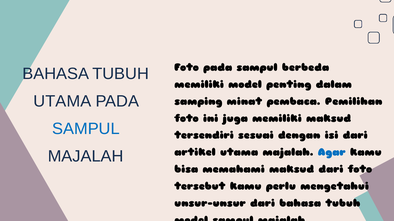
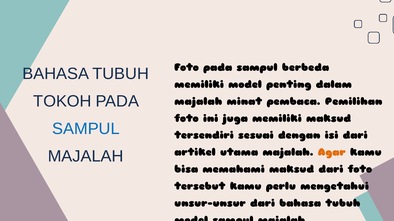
UTAMA: UTAMA -> TOKOH (62, 102)
samping: samping -> majalah (198, 102)
Agar colour: blue -> orange (332, 153)
